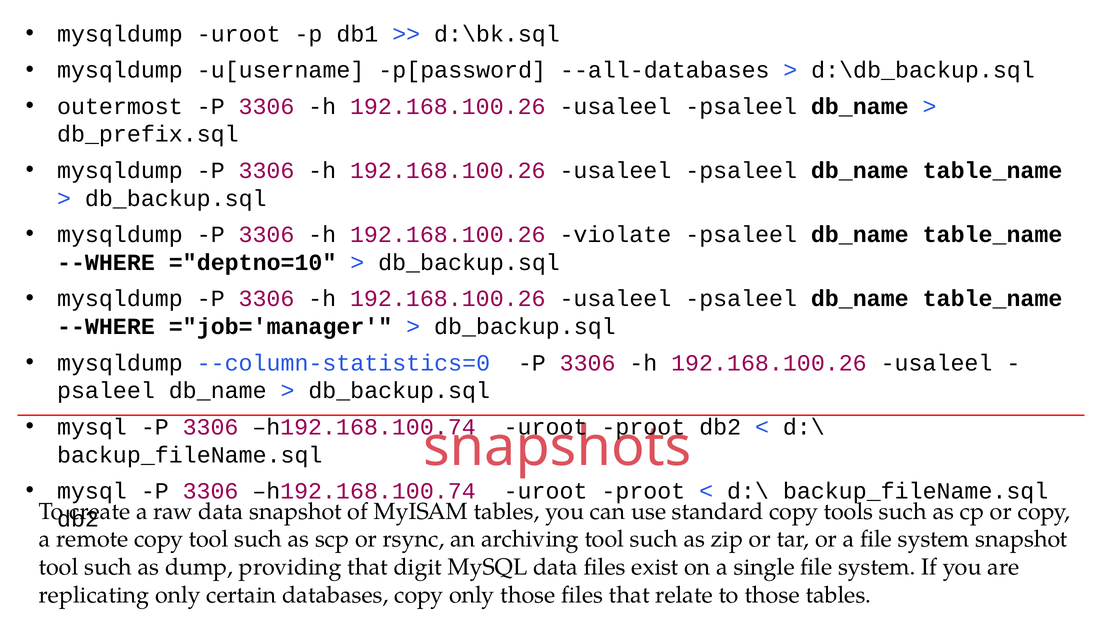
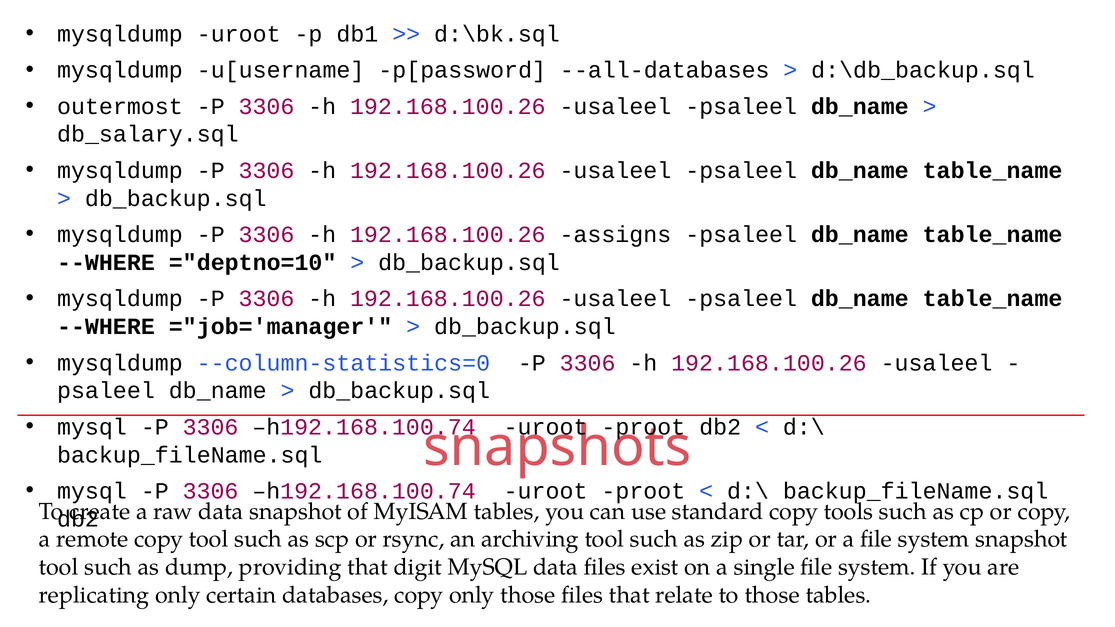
db_prefix.sql: db_prefix.sql -> db_salary.sql (148, 134)
violate: violate -> assigns (615, 235)
